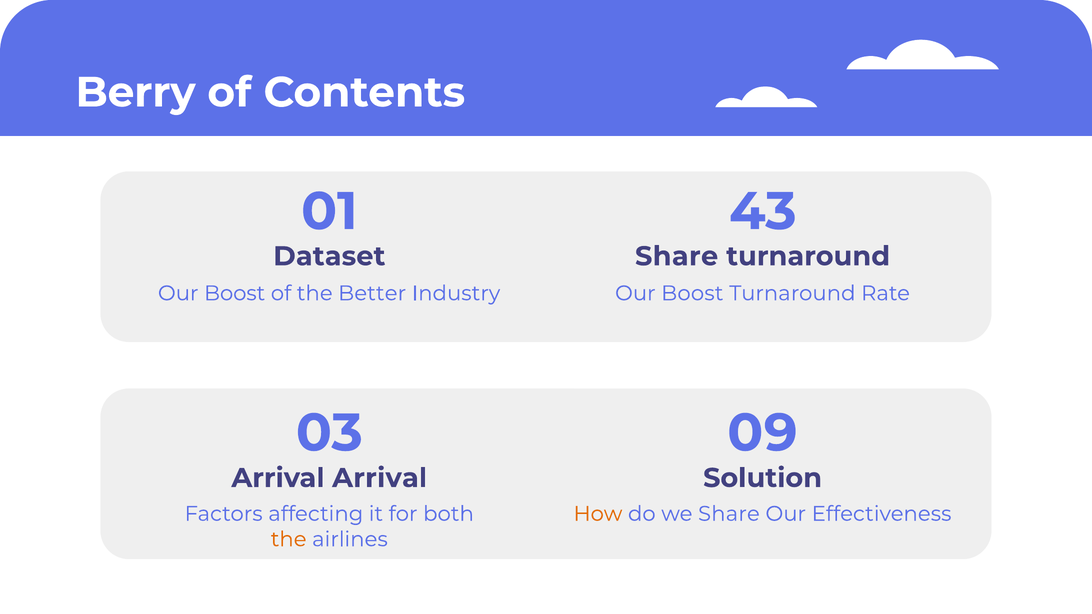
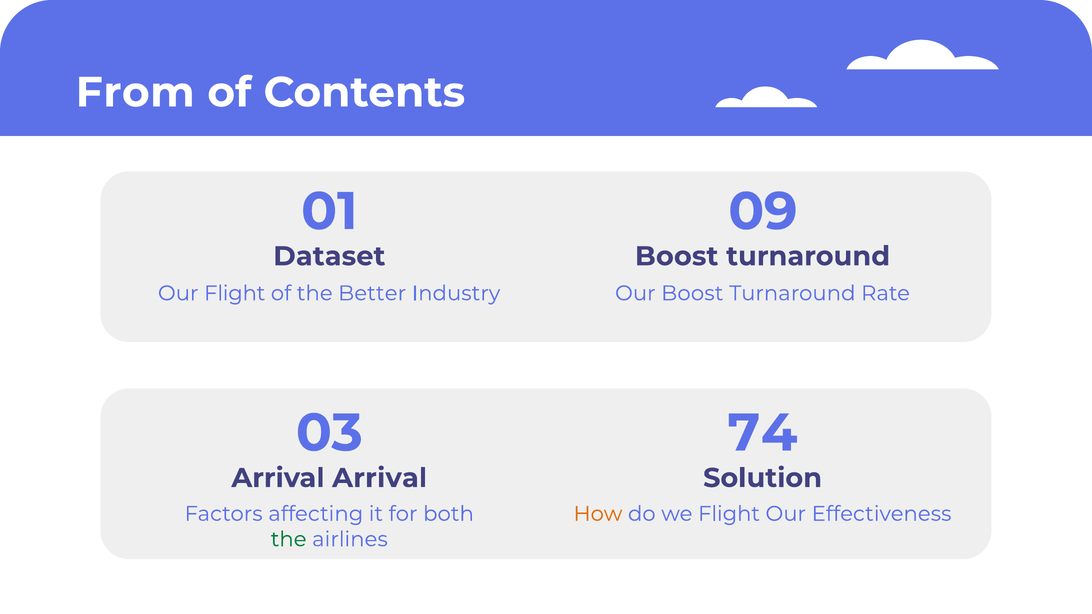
Berry: Berry -> From (135, 93)
43: 43 -> 09 (763, 212)
Share: Share -> Boost (677, 256)
Boost: Boost -> Flight (235, 293)
09: 09 -> 74 (762, 433)
we Share: Share -> Flight (729, 514)
the colour: orange -> green (289, 540)
